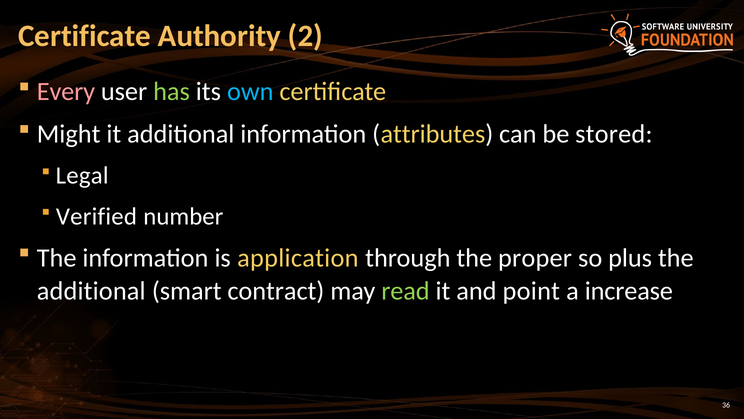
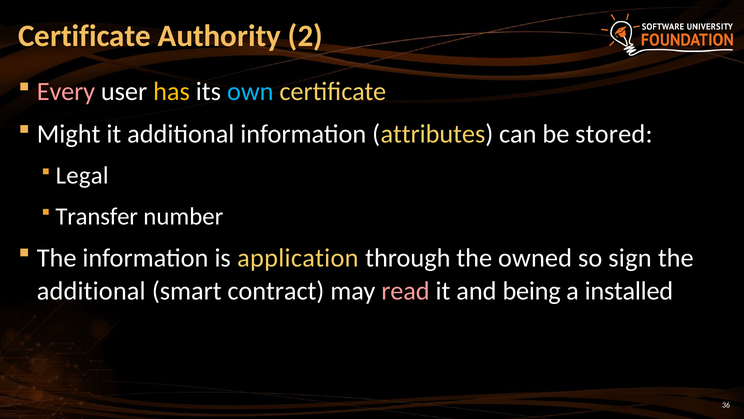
has colour: light green -> yellow (171, 92)
Verified: Verified -> Transfer (97, 216)
proper: proper -> owned (535, 258)
plus: plus -> sign (630, 258)
read colour: light green -> pink (405, 291)
point: point -> being (532, 291)
increase: increase -> installed (629, 291)
